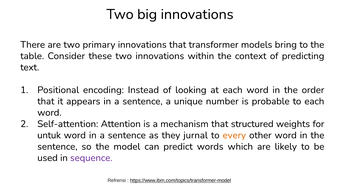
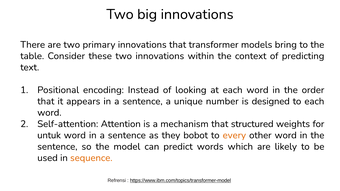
probable: probable -> designed (271, 101)
jurnal: jurnal -> bobot (196, 135)
sequence colour: purple -> orange (91, 158)
